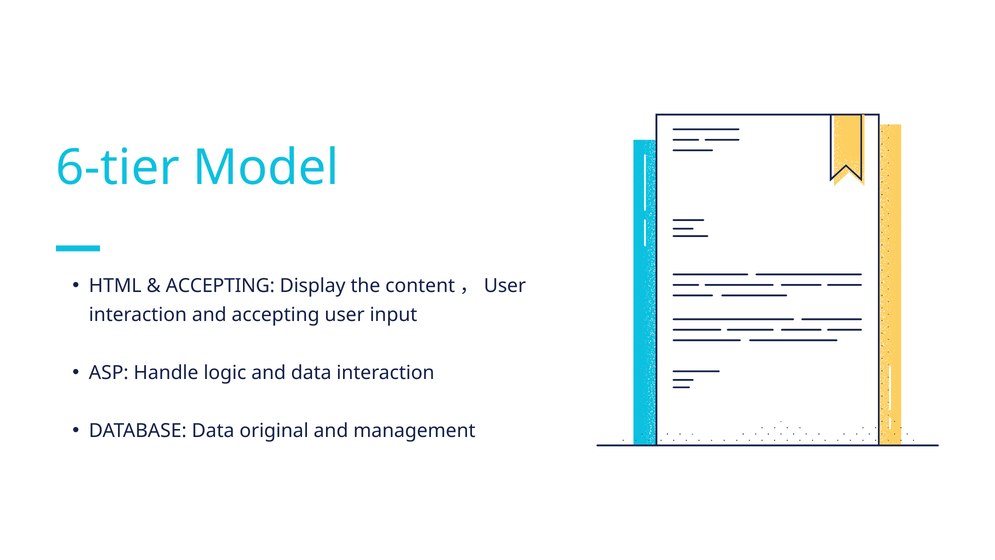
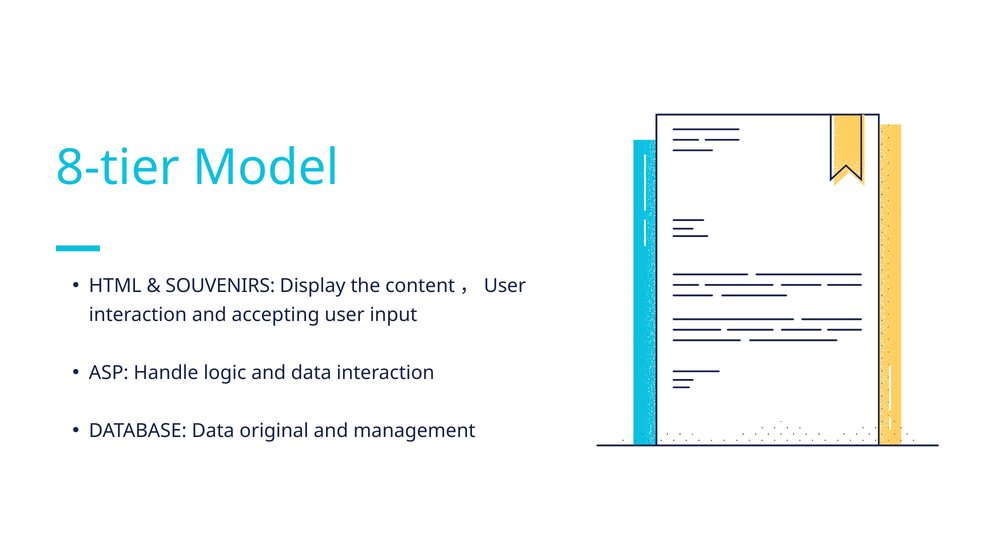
6-tier: 6-tier -> 8-tier (118, 168)
ACCEPTING: ACCEPTING -> SOUVENIRS (220, 286)
